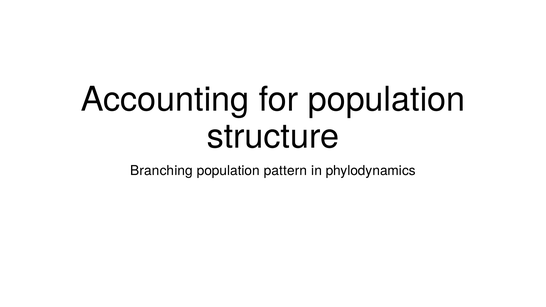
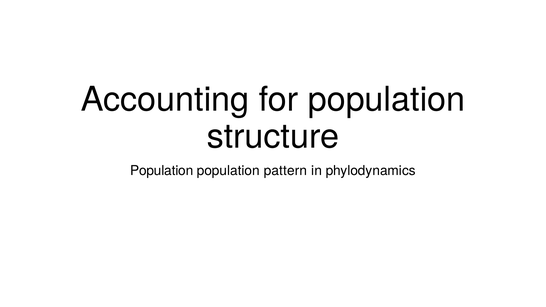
Branching: Branching -> Population (162, 171)
